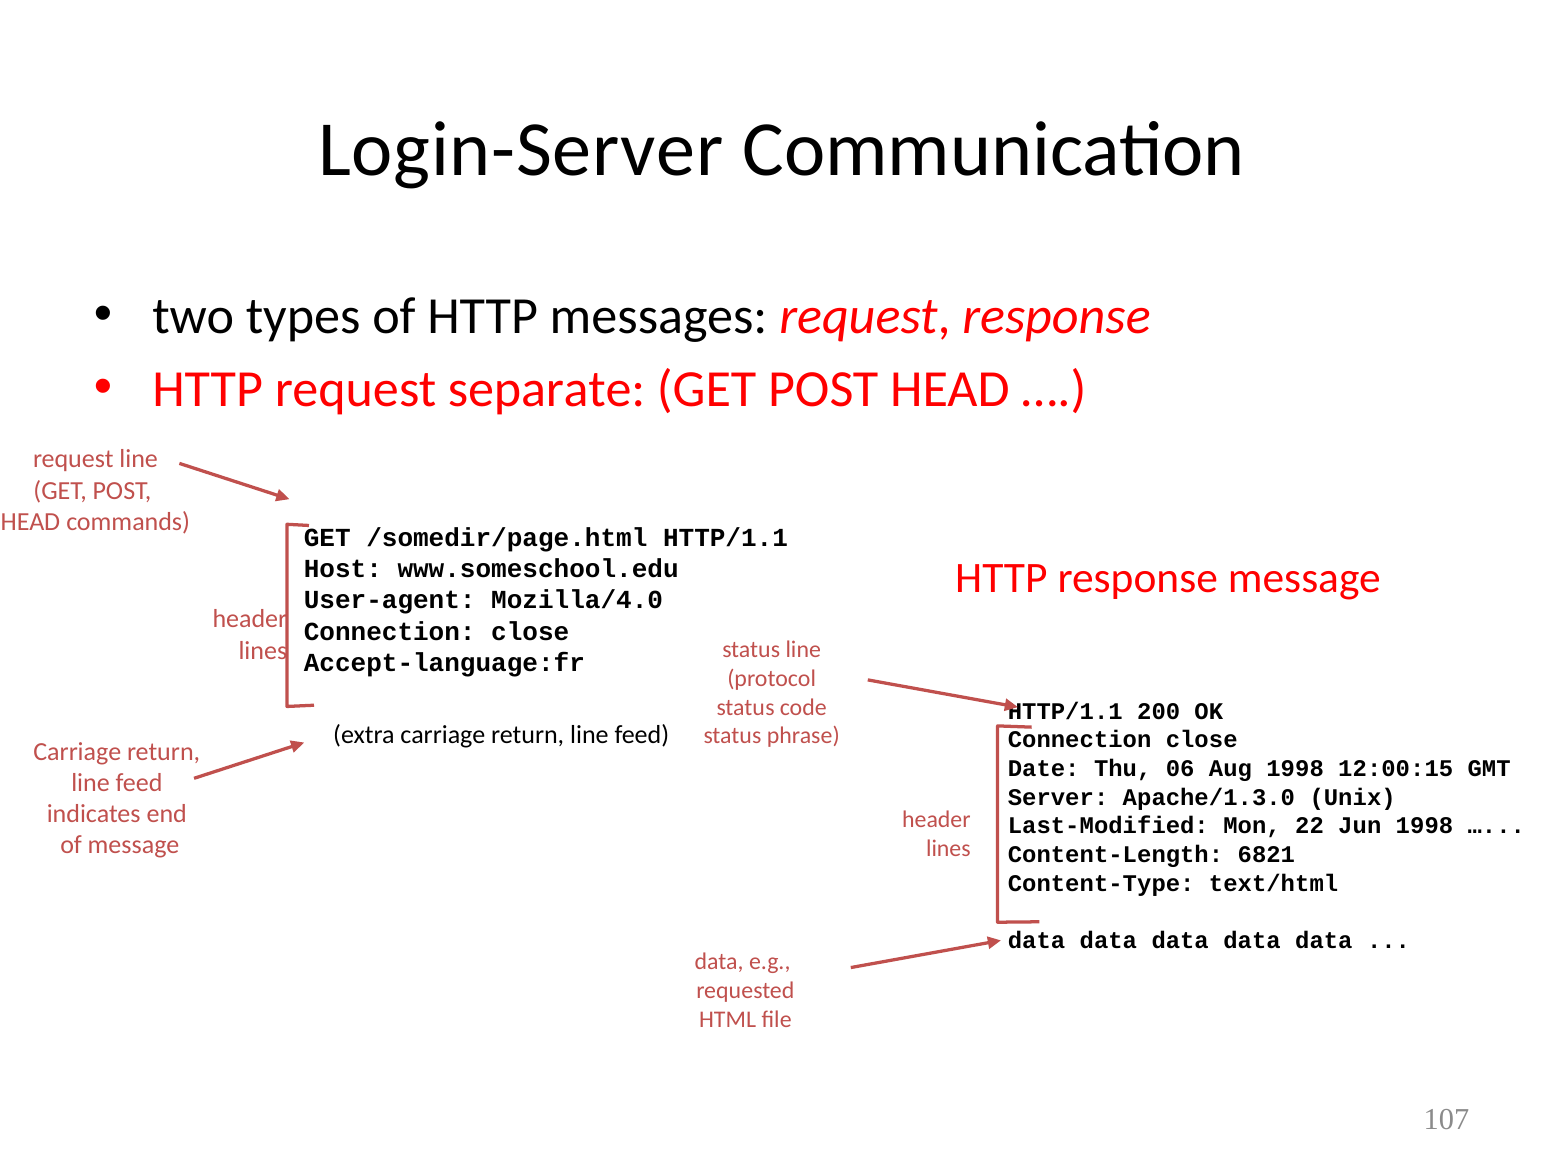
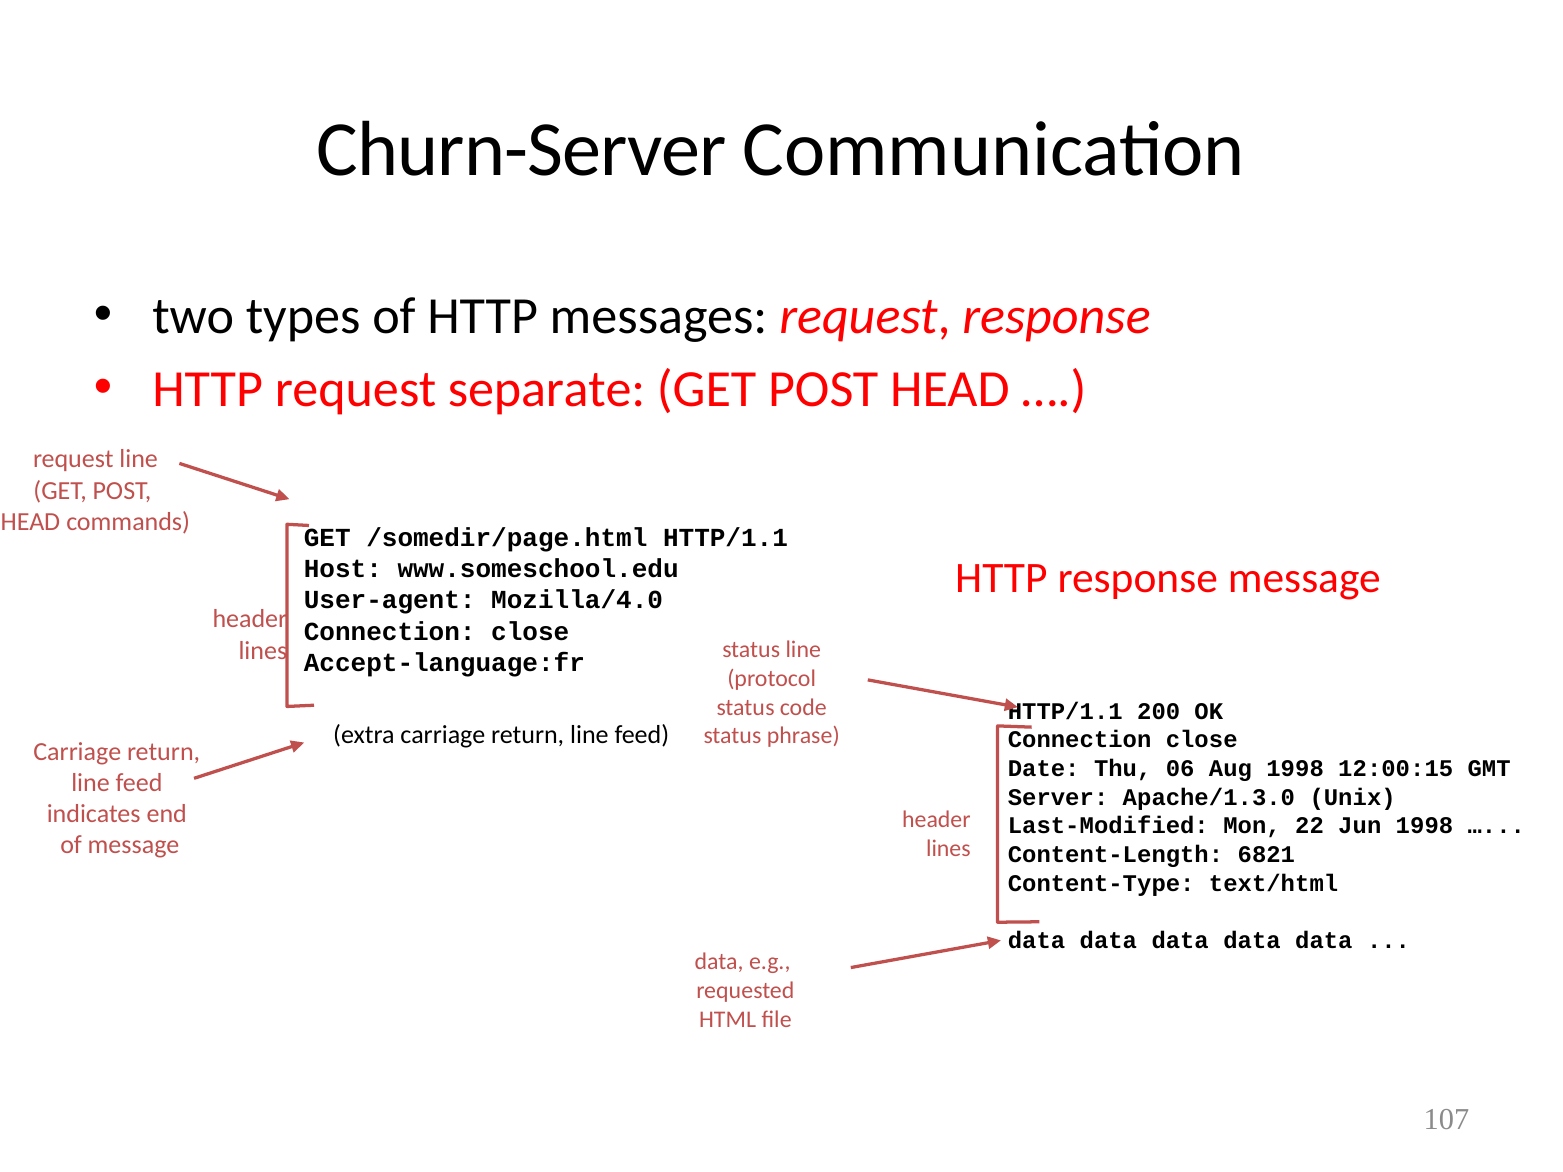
Login-Server: Login-Server -> Churn-Server (522, 150)
